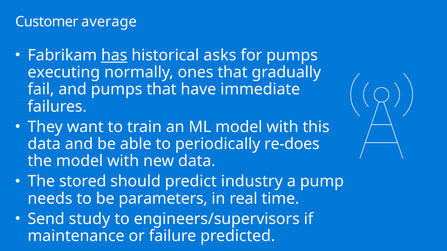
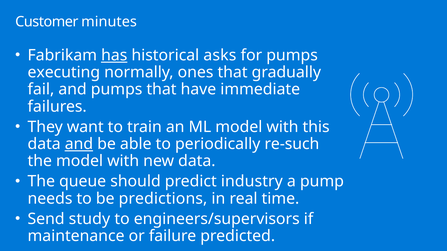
average: average -> minutes (109, 22)
and underline: none -> present (79, 144)
re-does: re-does -> re-such (292, 144)
stored: stored -> queue (83, 182)
parameters: parameters -> predictions (163, 199)
